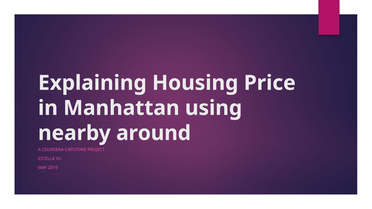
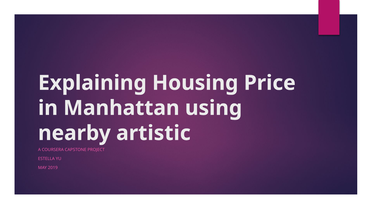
around: around -> artistic (153, 133)
